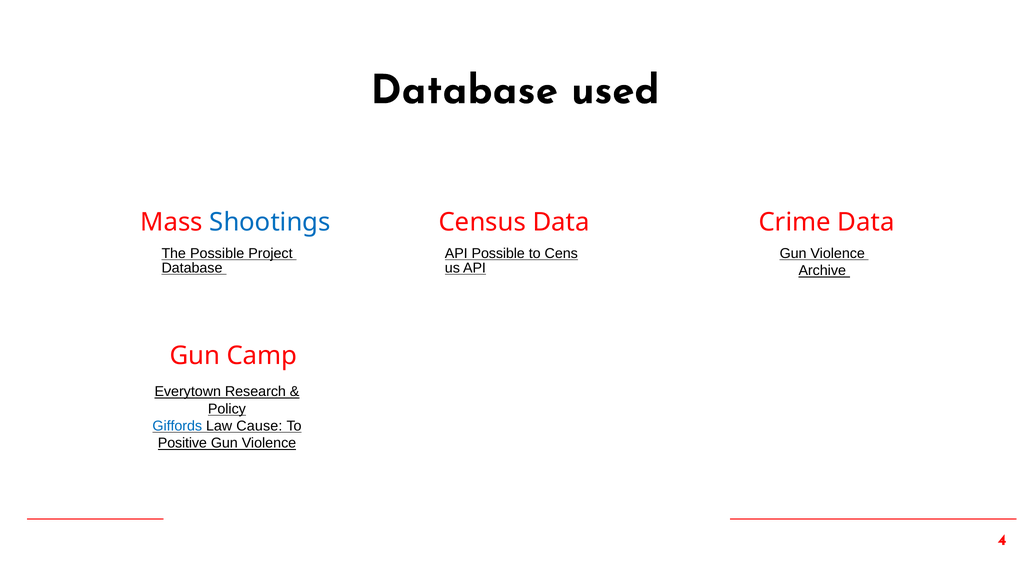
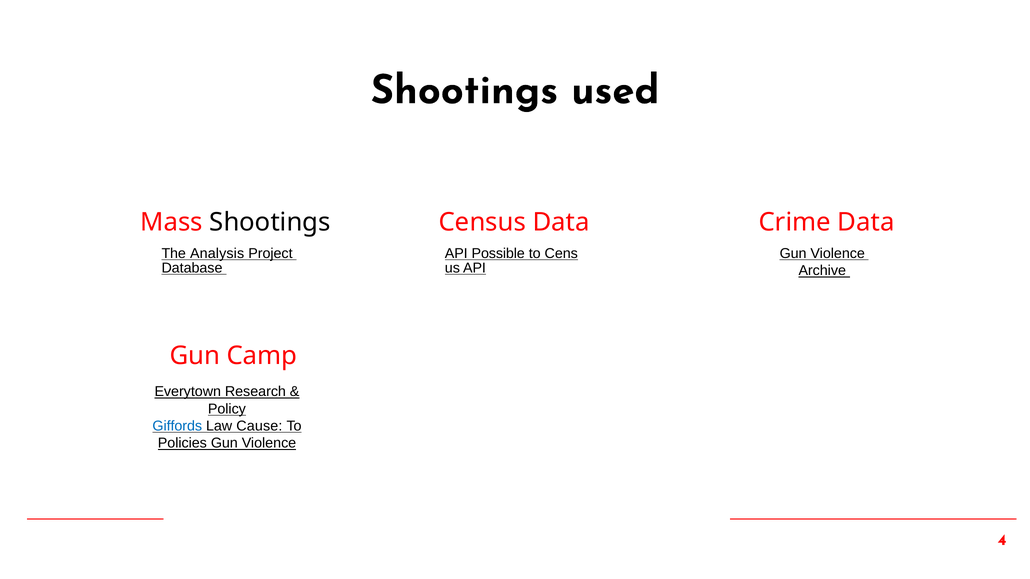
Database: Database -> Shootings (464, 90)
Shootings colour: blue -> black (270, 222)
The Possible: Possible -> Analysis (217, 254)
Positive: Positive -> Policies (182, 443)
